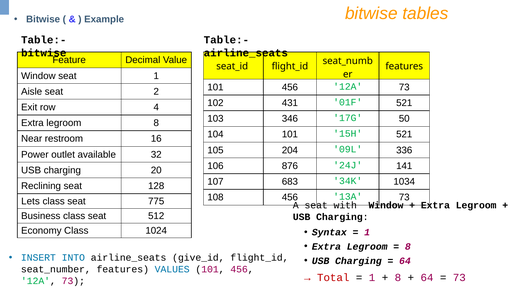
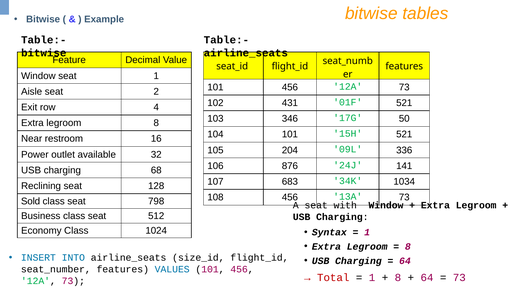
20: 20 -> 68 (156, 170)
Lets: Lets -> Sold (31, 201)
775: 775 -> 798 (156, 201)
give_id: give_id -> size_id (198, 258)
